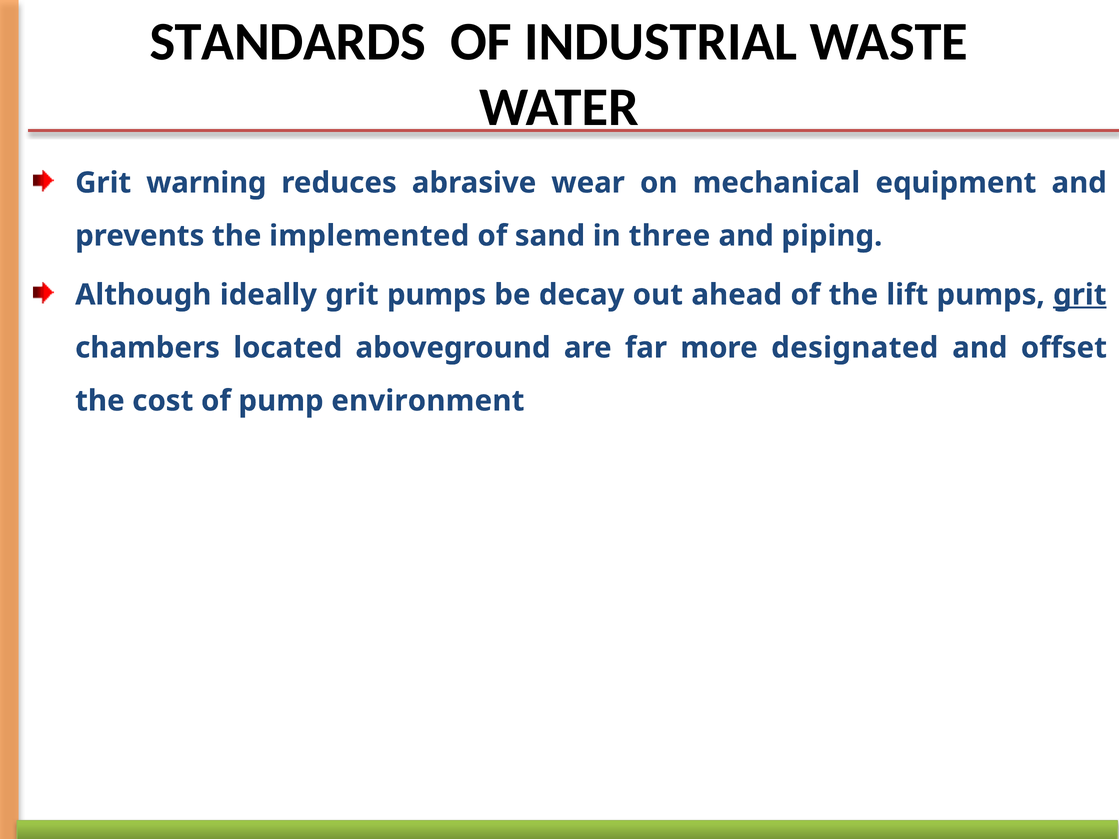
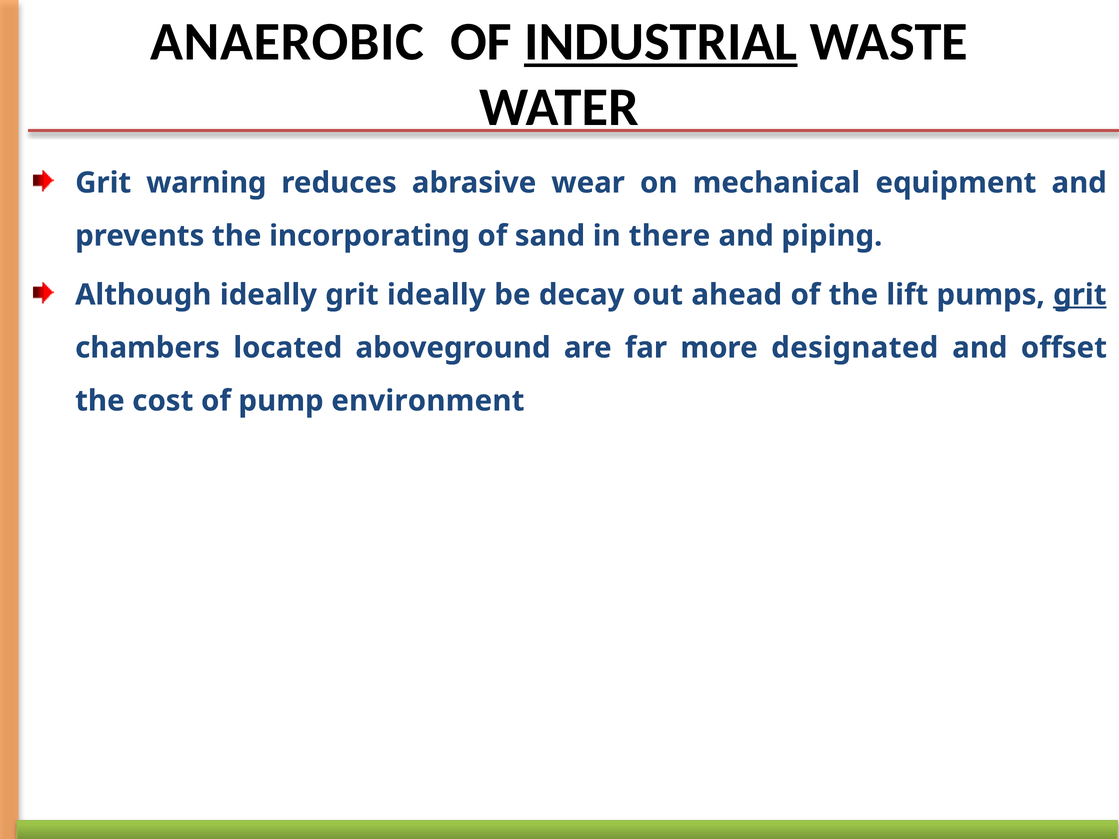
STANDARDS: STANDARDS -> ANAEROBIC (287, 42)
INDUSTRIAL underline: none -> present (661, 42)
implemented: implemented -> incorporating (369, 236)
three: three -> there (669, 236)
grit pumps: pumps -> ideally (436, 295)
